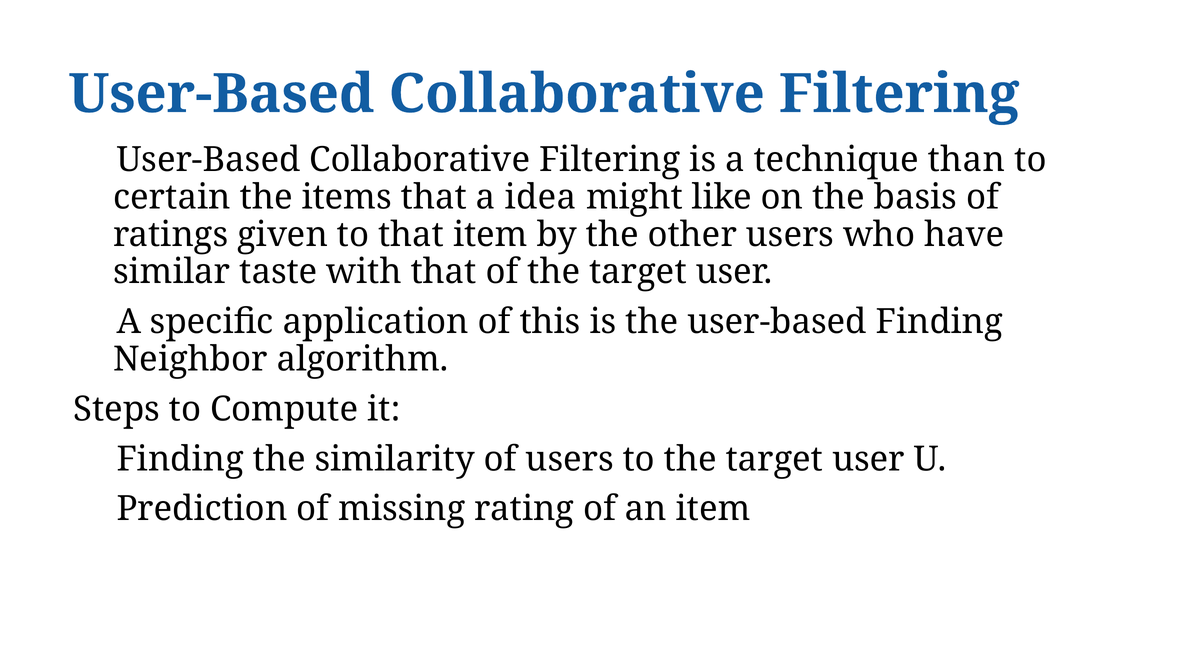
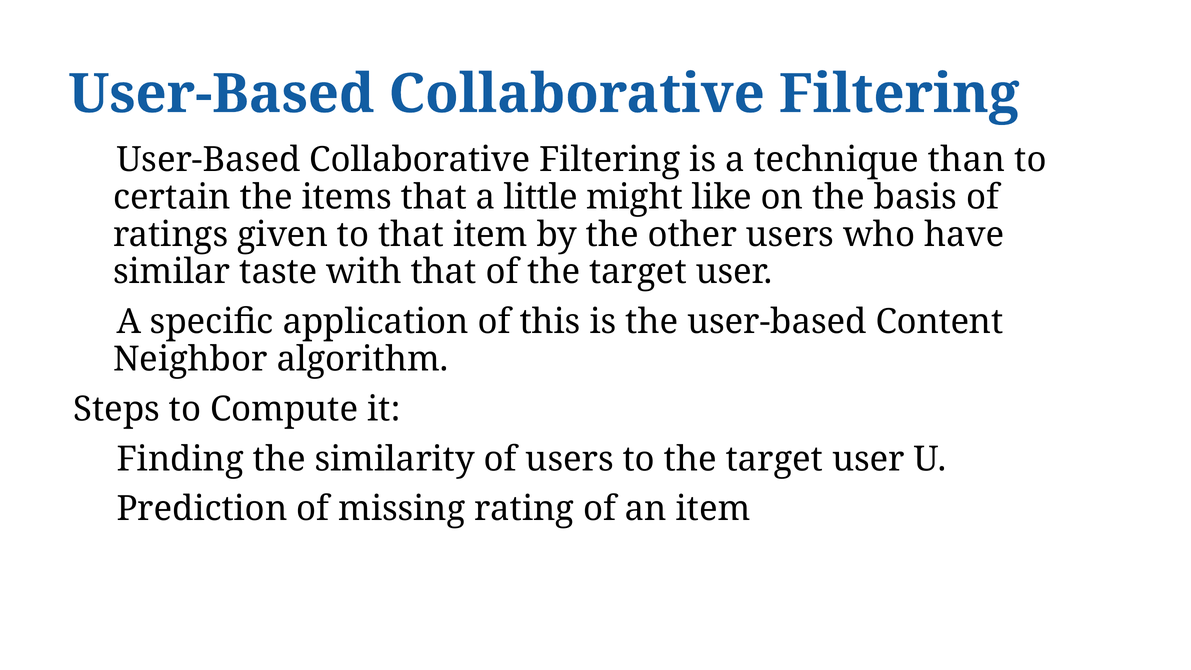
idea: idea -> little (541, 197)
user-based Finding: Finding -> Content (939, 322)
